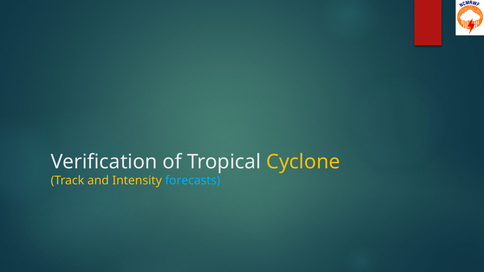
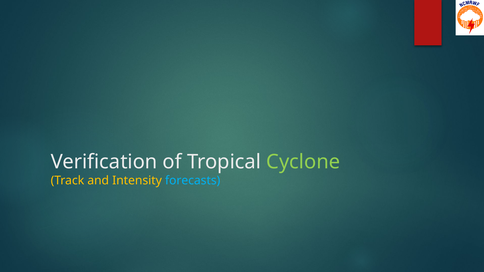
Cyclone colour: yellow -> light green (303, 162)
